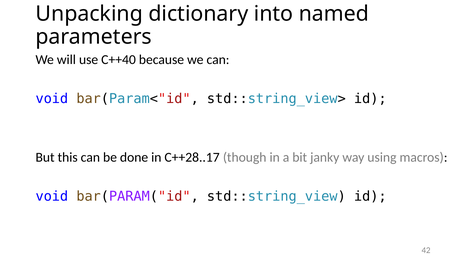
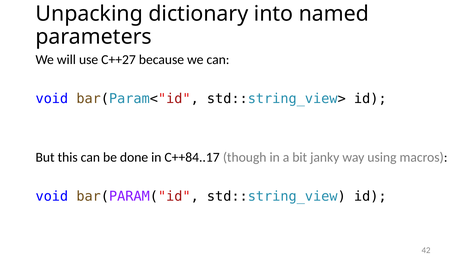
C++40: C++40 -> C++27 (119, 60)
C++28..17: C++28..17 -> C++84..17 (192, 157)
